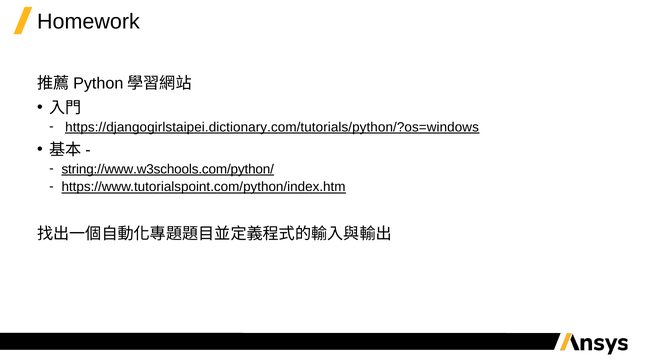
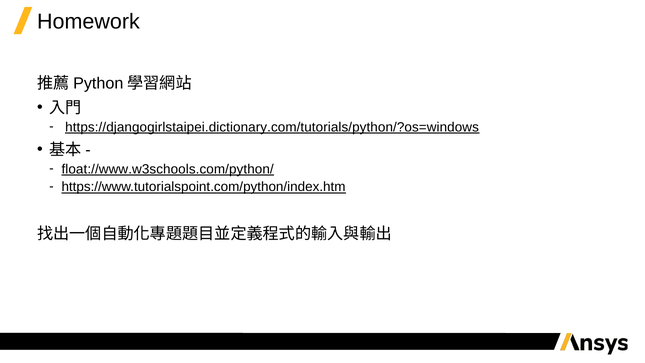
string://www.w3schools.com/python/: string://www.w3schools.com/python/ -> float://www.w3schools.com/python/ (168, 169)
